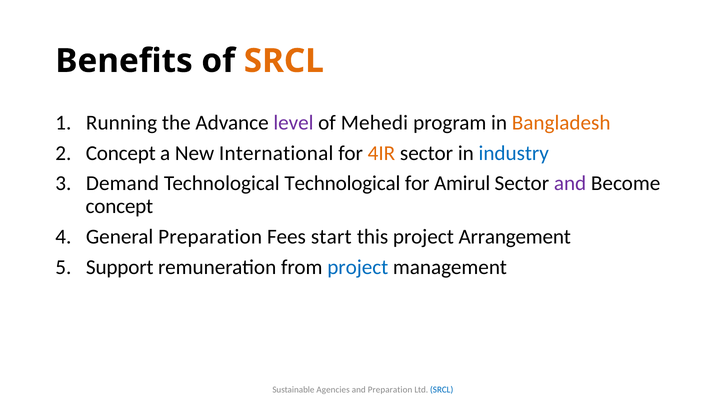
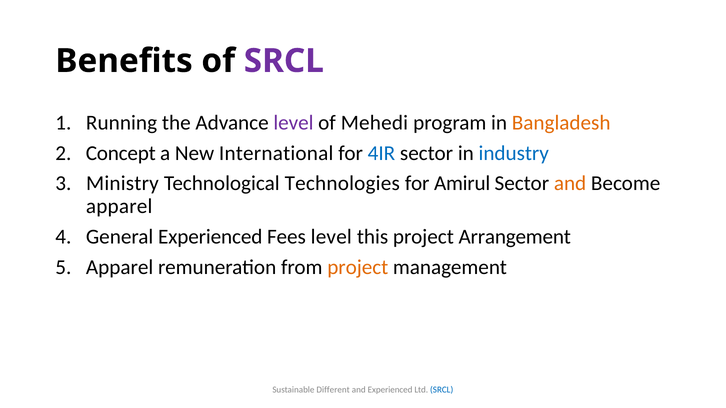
SRCL colour: orange -> purple (284, 61)
4IR colour: orange -> blue (381, 153)
Demand: Demand -> Ministry (122, 184)
Technological Technological: Technological -> Technologies (342, 184)
and colour: purple -> orange (570, 184)
concept: concept -> apparel (119, 206)
General Preparation: Preparation -> Experienced (210, 237)
Fees start: start -> level (331, 237)
Support: Support -> Apparel (120, 267)
project colour: blue -> orange (358, 267)
Agencies: Agencies -> Different (333, 390)
and Preparation: Preparation -> Experienced (390, 390)
